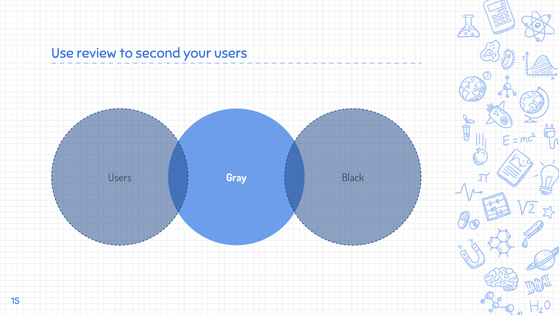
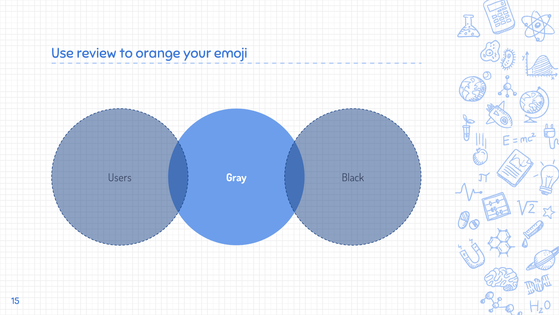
second: second -> orange (158, 53)
your users: users -> emoji (231, 53)
